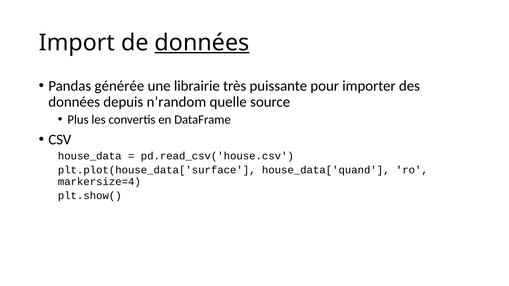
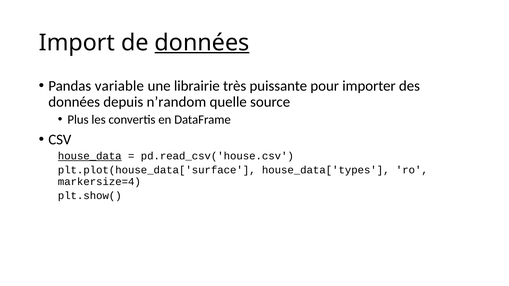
générée: générée -> variable (119, 86)
house_data underline: none -> present (90, 156)
house_data['quand: house_data['quand -> house_data['types (326, 170)
